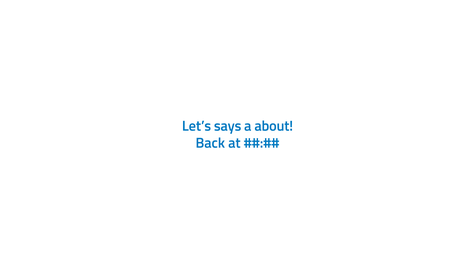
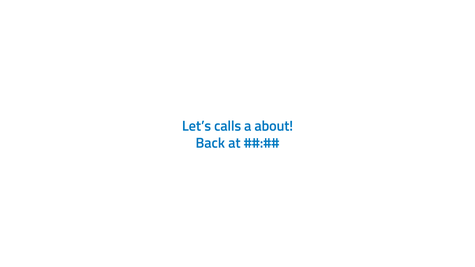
says: says -> calls (228, 126)
